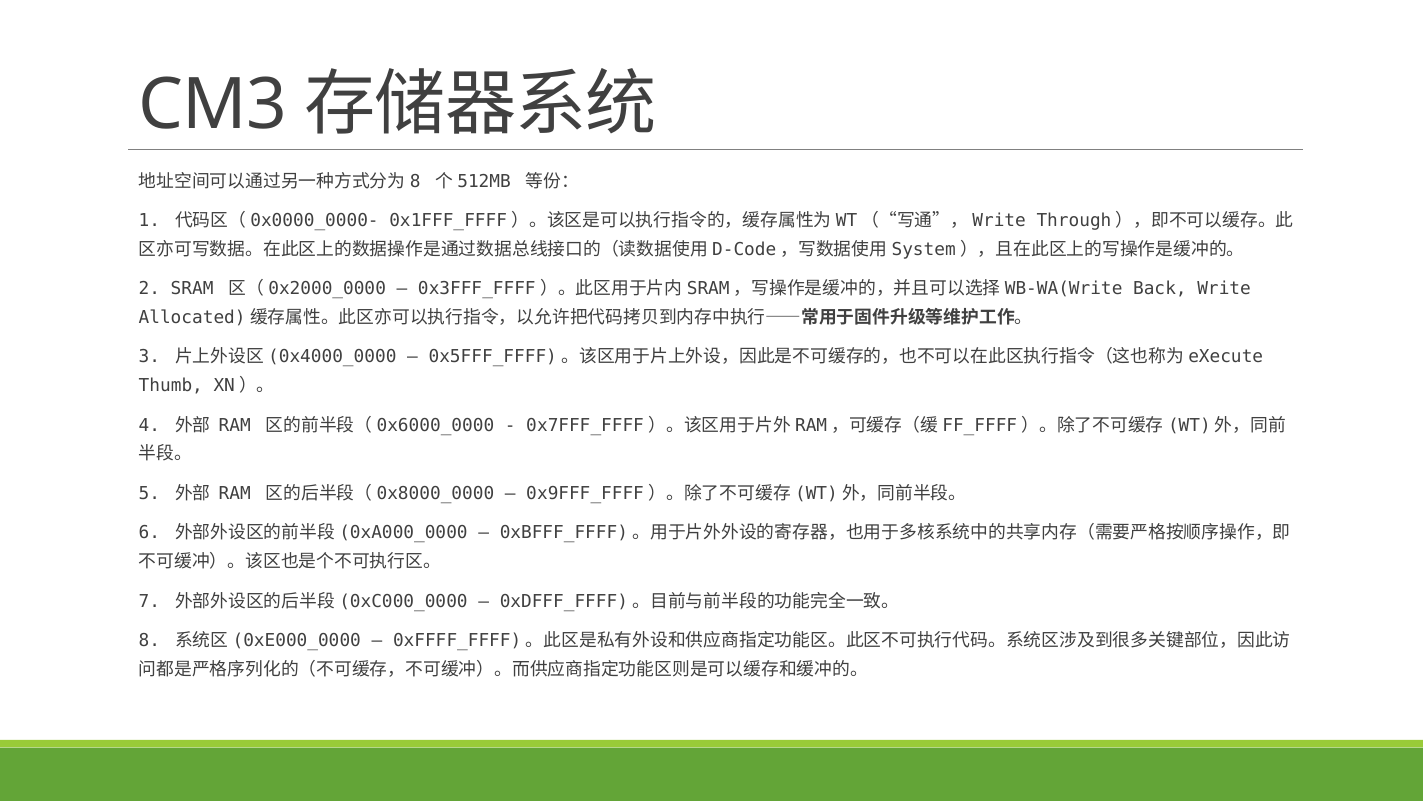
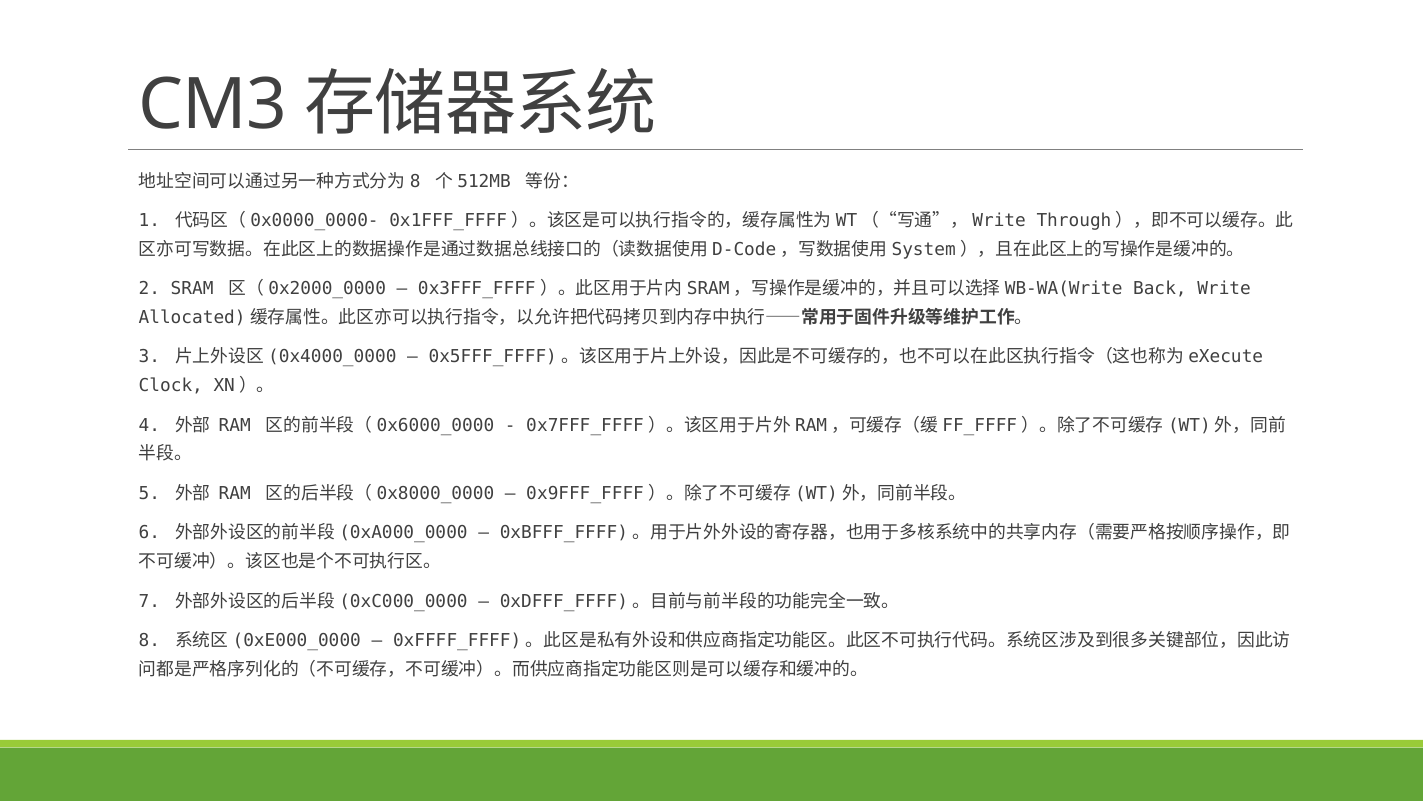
Thumb: Thumb -> Clock (171, 386)
